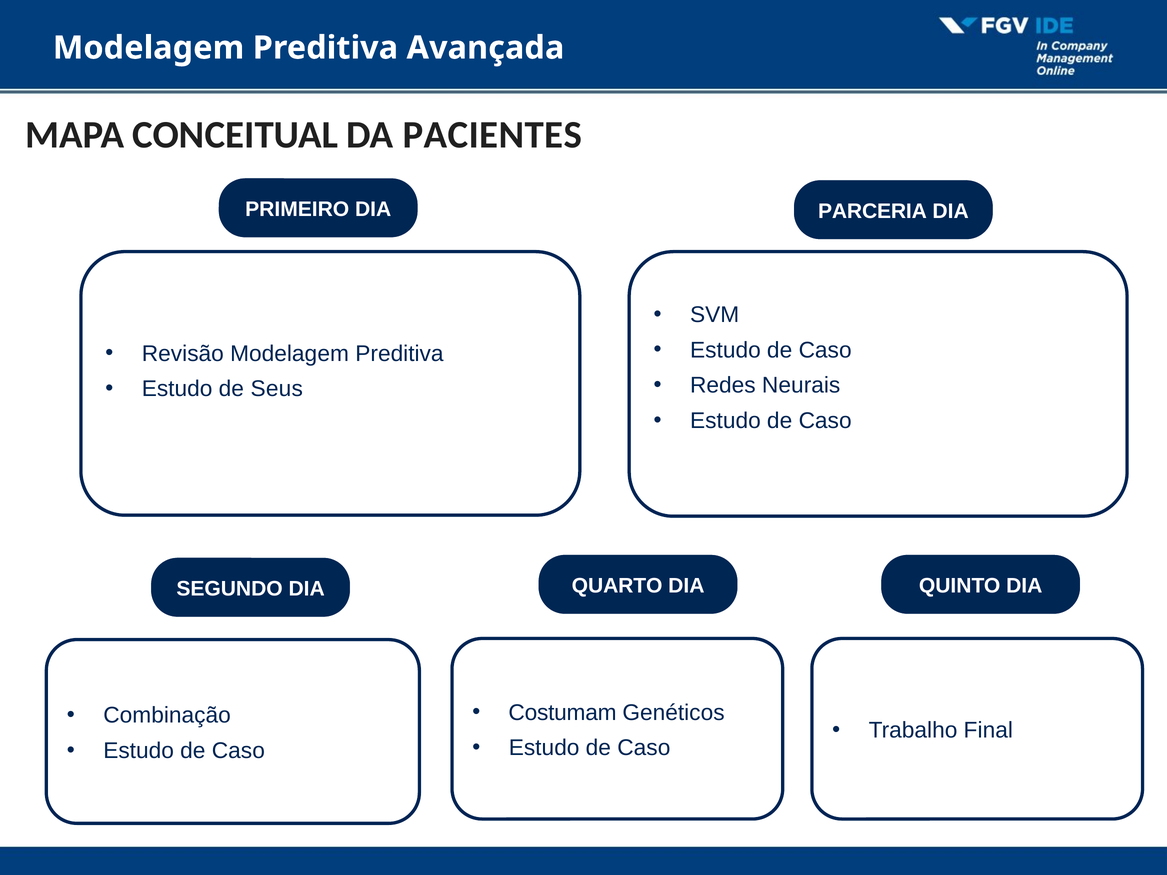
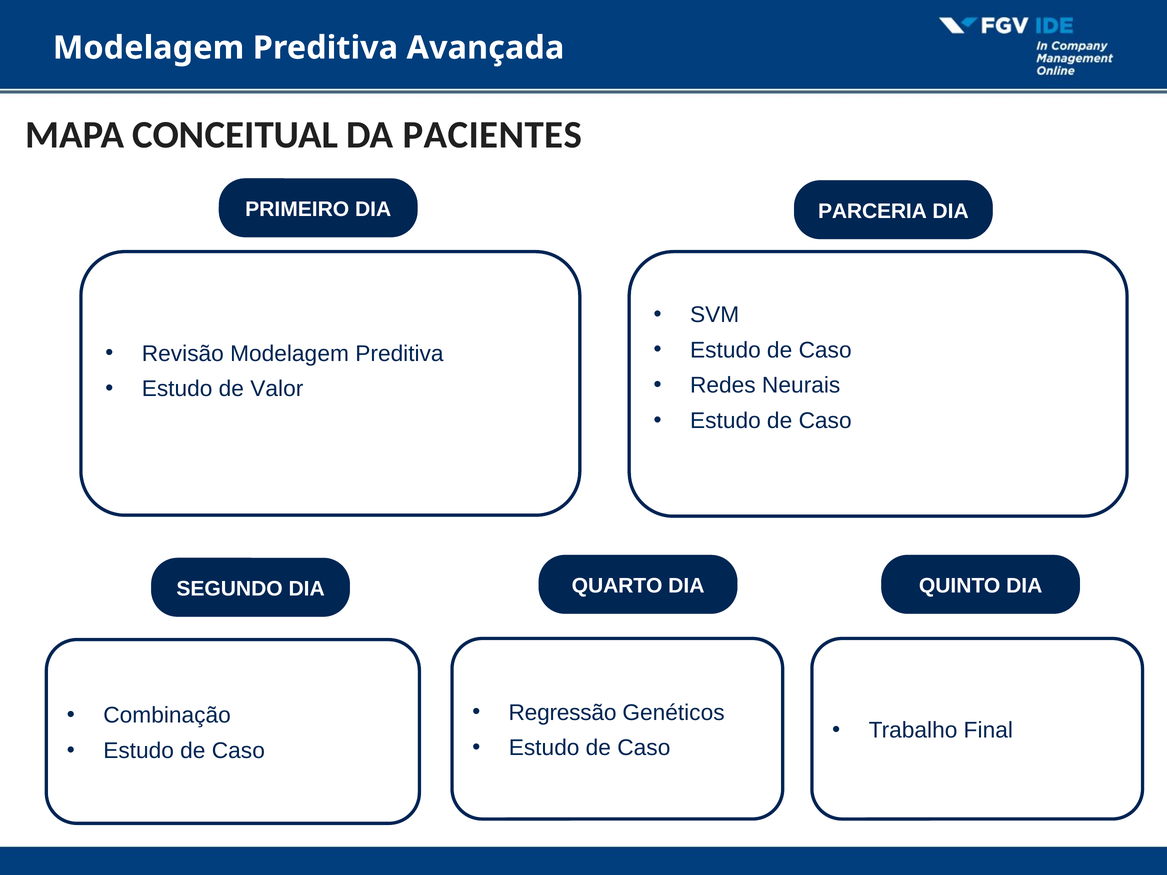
Seus: Seus -> Valor (277, 389)
Costumam: Costumam -> Regressão (563, 713)
